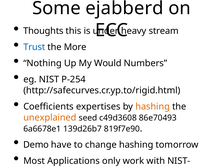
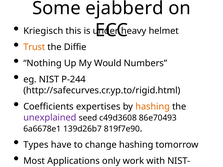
Thoughts: Thoughts -> Kriegisch (43, 31)
stream: stream -> helmet (164, 31)
Trust colour: blue -> orange (34, 47)
More: More -> Diffie (75, 47)
P-254: P-254 -> P-244 (74, 80)
unexplained colour: orange -> purple (50, 118)
Demo: Demo -> Types (36, 145)
